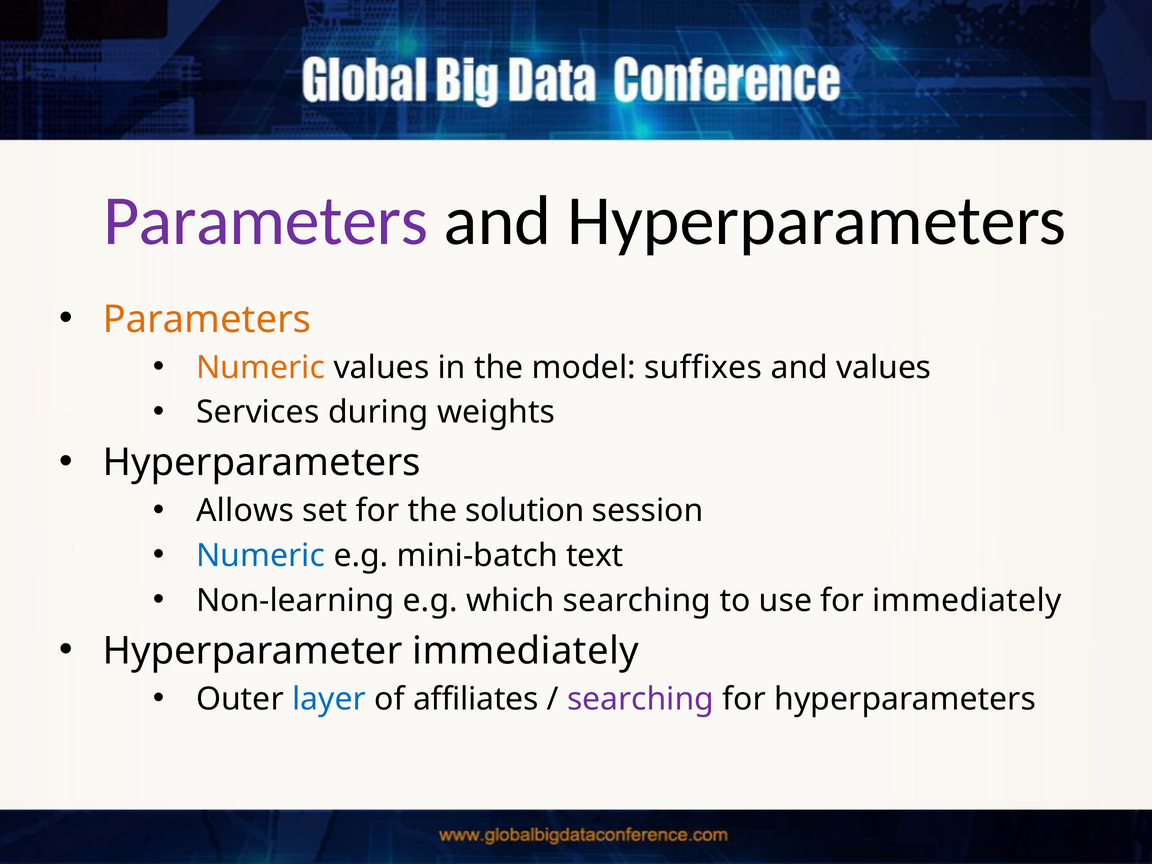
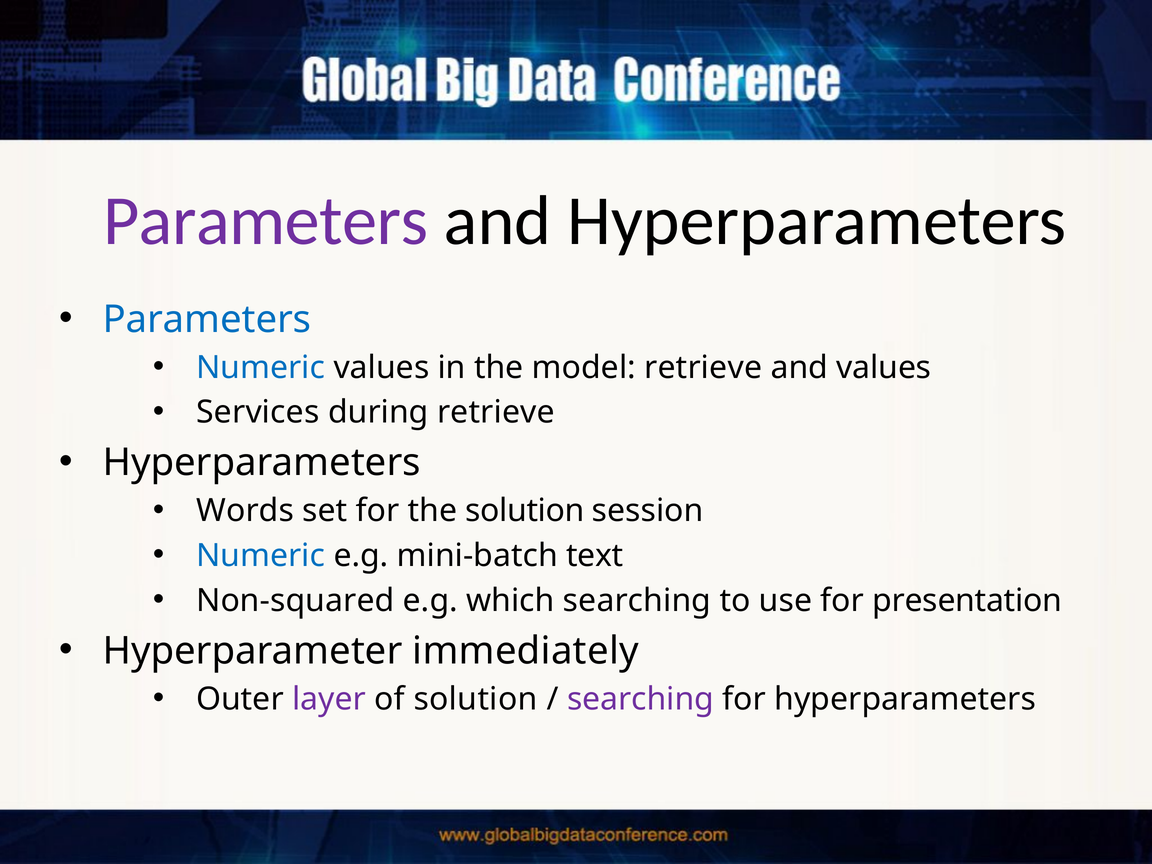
Parameters colour: orange -> blue (207, 319)
Numeric colour: orange -> blue (261, 368)
model suffixes: suffixes -> retrieve (703, 368)
during weights: weights -> retrieve (496, 412)
Allows: Allows -> Words (245, 511)
Non-learning: Non-learning -> Non-squared (295, 601)
for immediately: immediately -> presentation (967, 601)
layer colour: blue -> purple (329, 699)
of affiliates: affiliates -> solution (476, 699)
